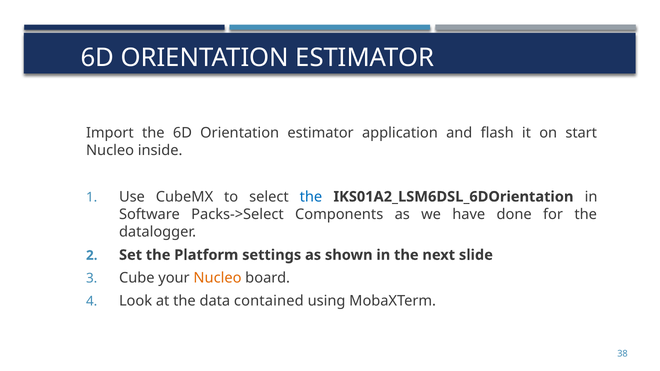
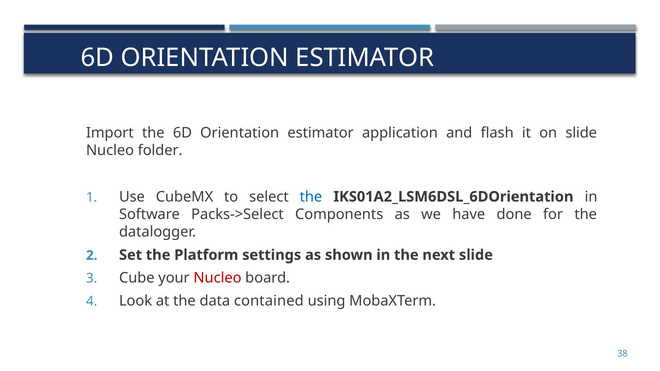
on start: start -> slide (581, 133)
inside: inside -> folder (160, 151)
Nucleo colour: orange -> red (217, 278)
